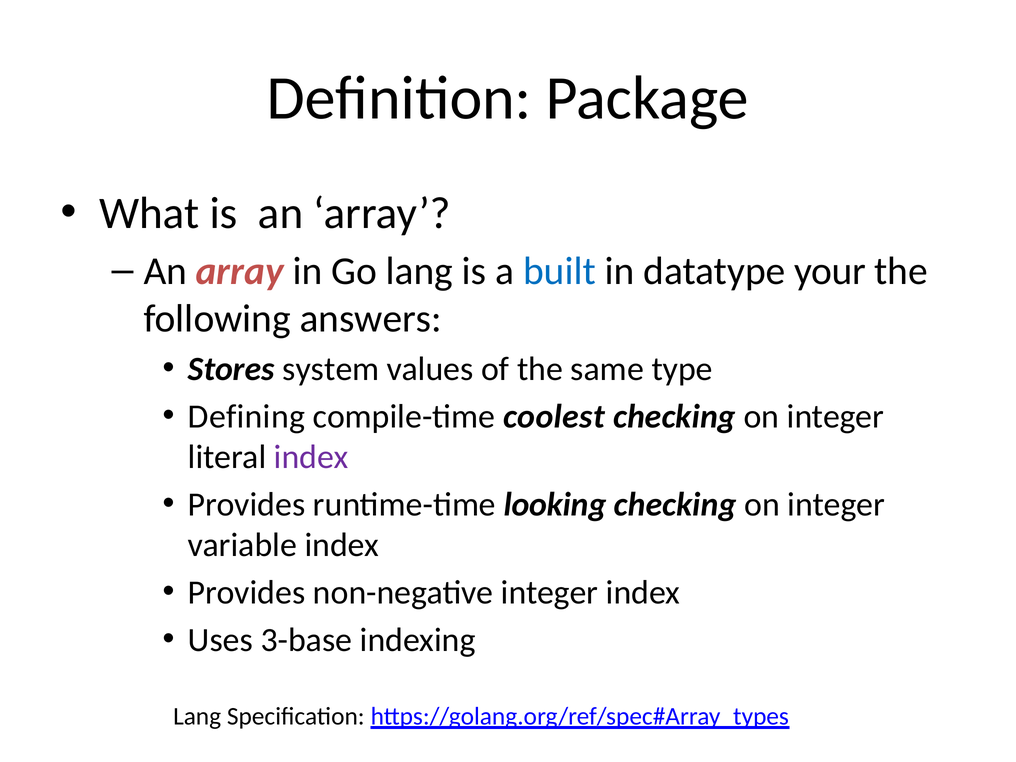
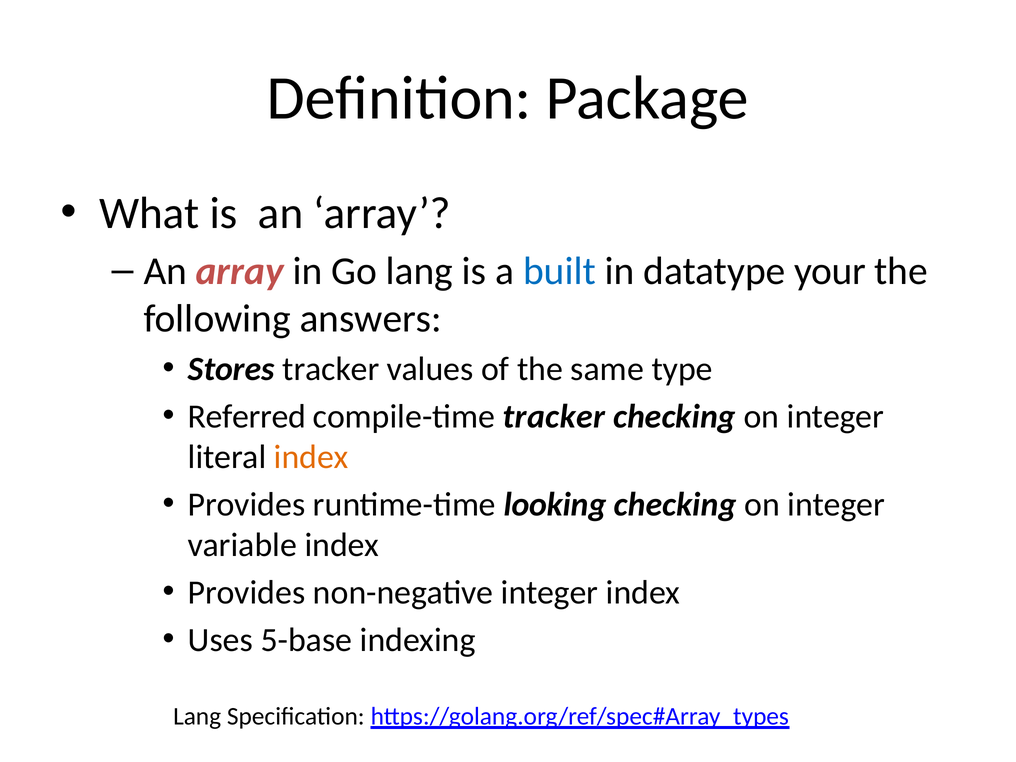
Stores system: system -> tracker (331, 369)
Defining: Defining -> Referred (247, 417)
compile-time coolest: coolest -> tracker (554, 417)
index colour: purple -> orange (311, 457)
3-base: 3-base -> 5-base (306, 640)
